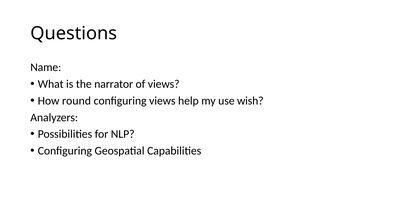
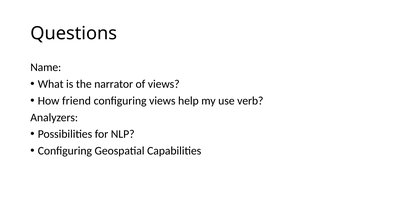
round: round -> friend (76, 101)
wish: wish -> verb (250, 101)
